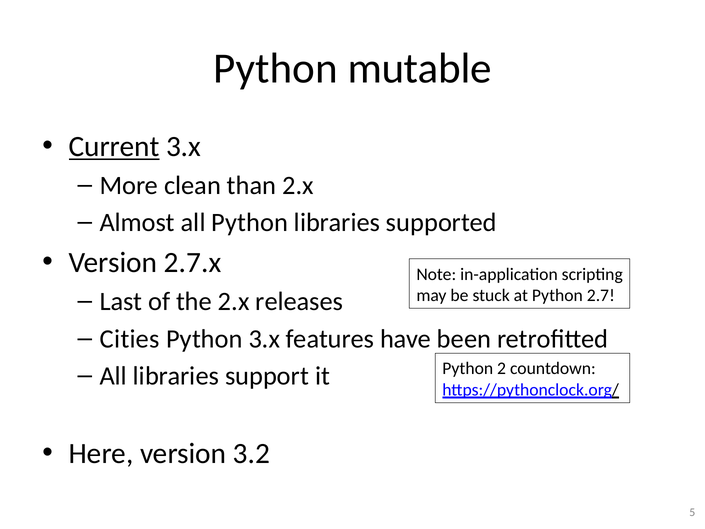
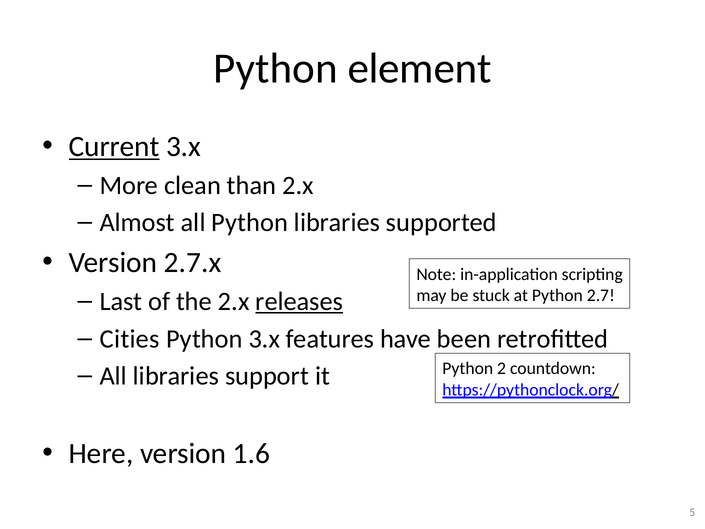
mutable: mutable -> element (419, 68)
releases underline: none -> present (299, 301)
3.2: 3.2 -> 1.6 (251, 453)
